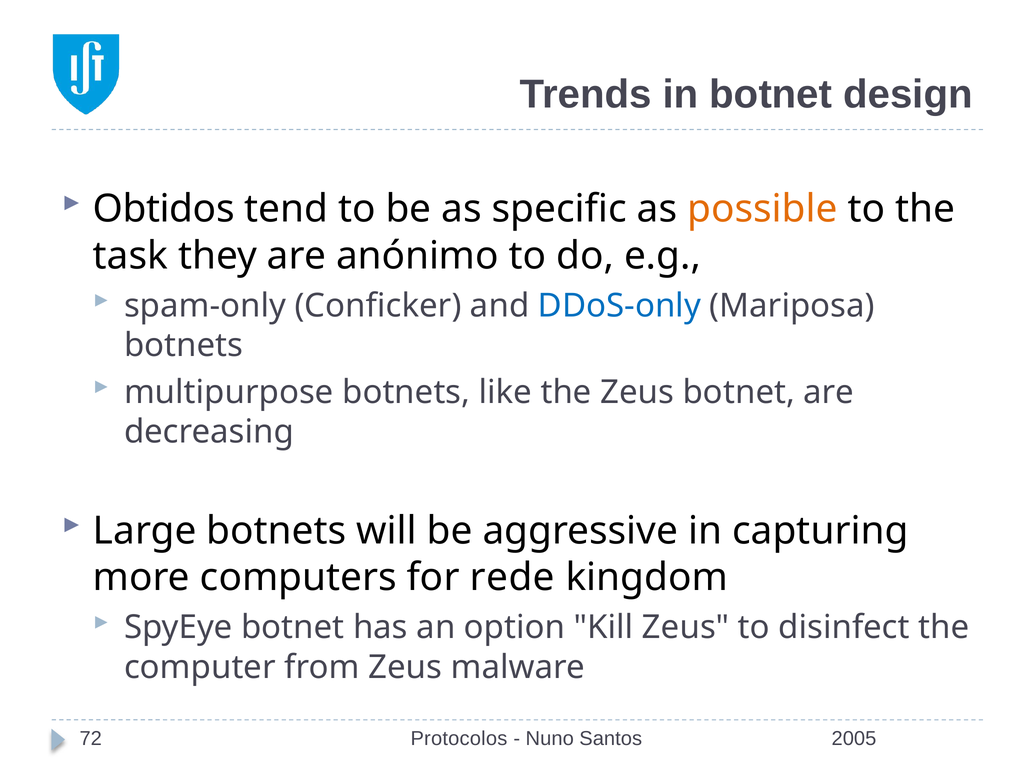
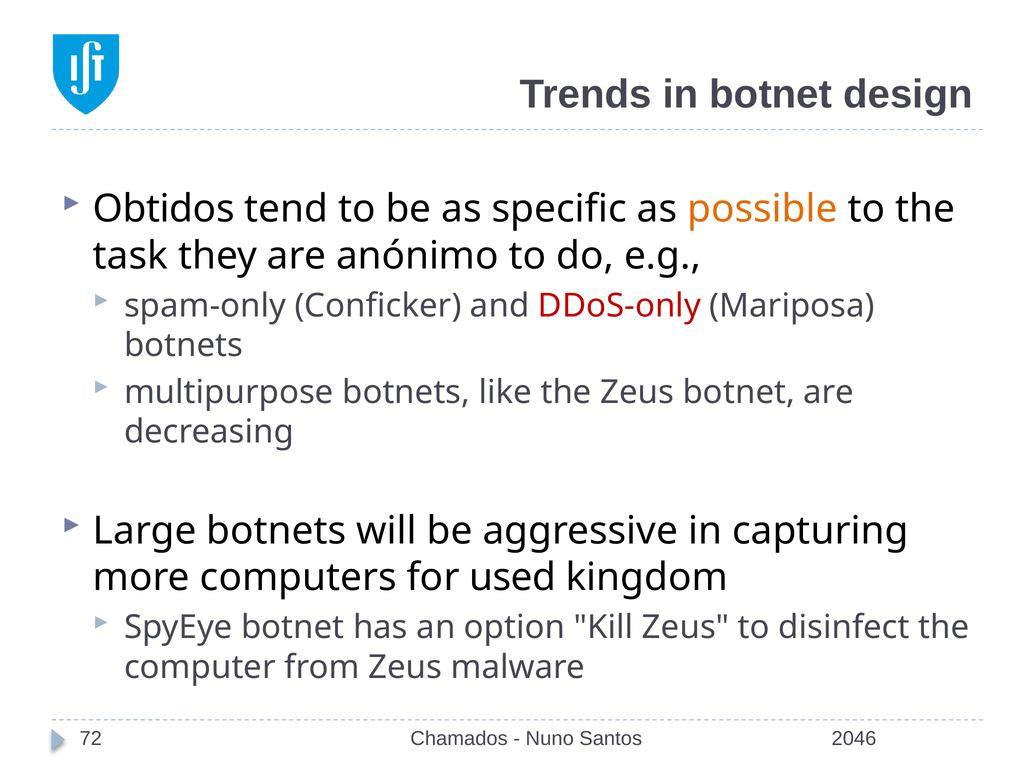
DDoS-only colour: blue -> red (619, 305)
rede: rede -> used (513, 577)
Protocolos: Protocolos -> Chamados (459, 738)
2005: 2005 -> 2046 (854, 738)
